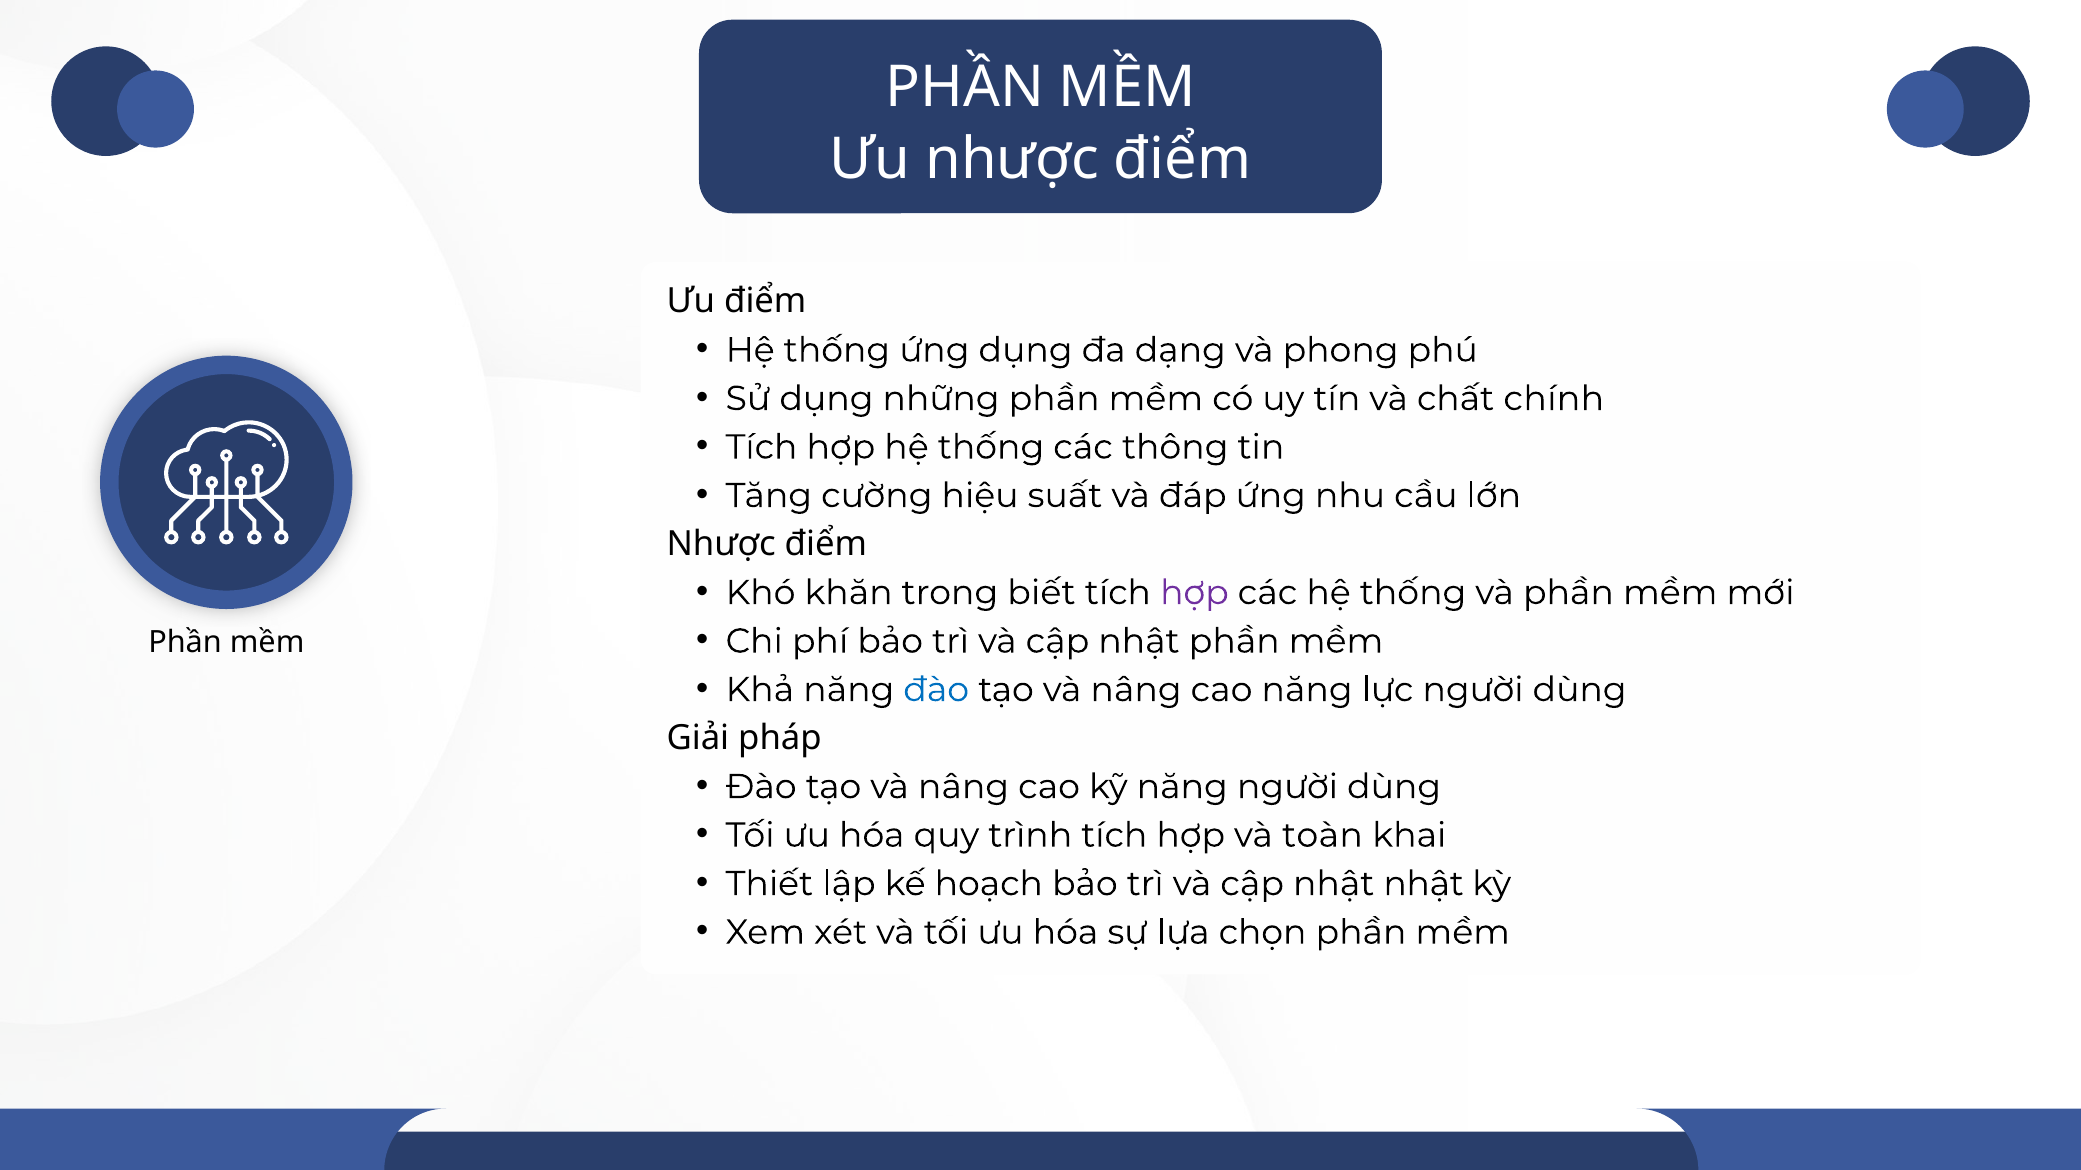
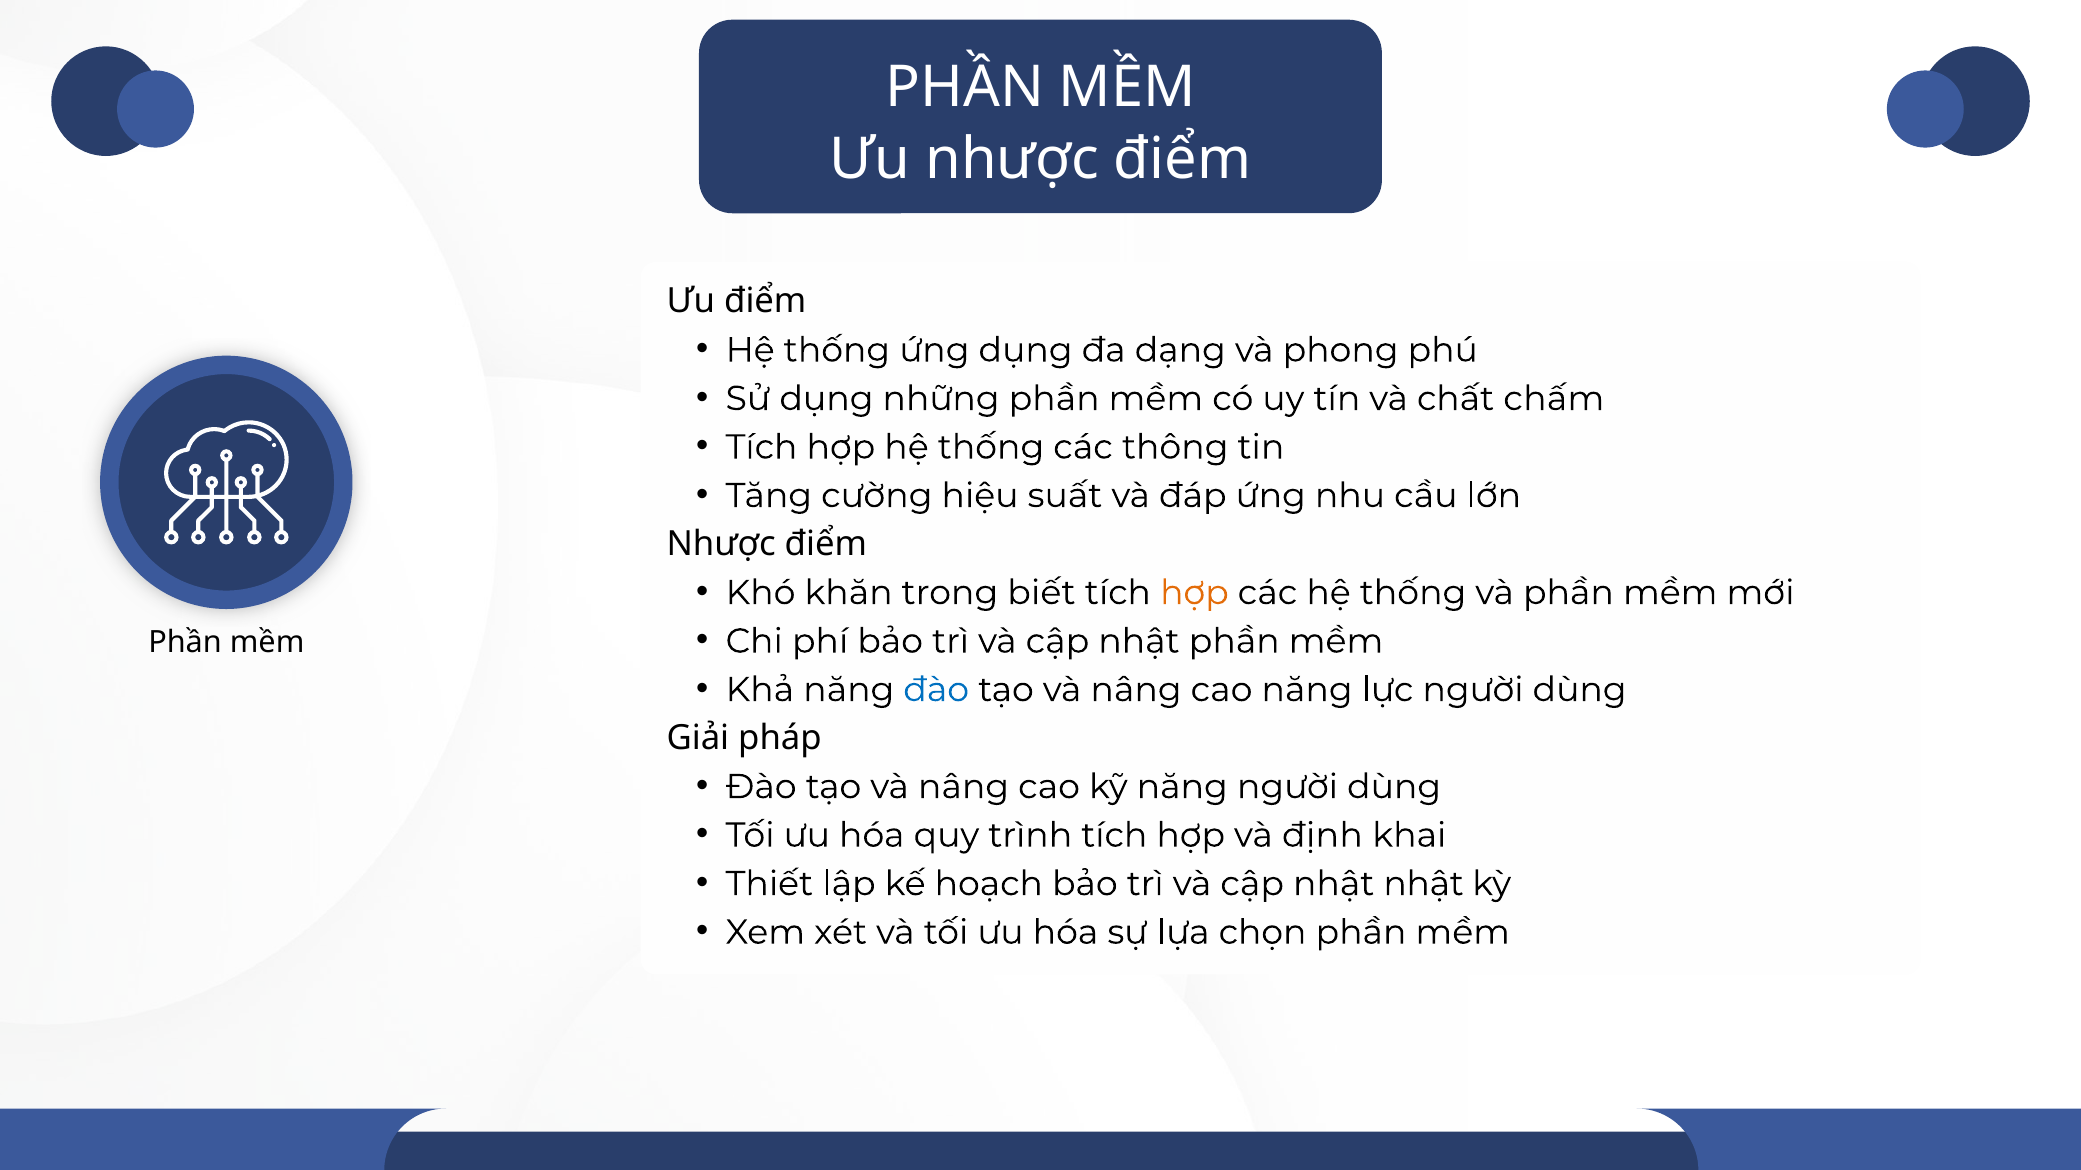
chính: chính -> chấm (1554, 399)
hợp colour: purple -> orange (1194, 593)
toàn: toàn -> định (1322, 836)
